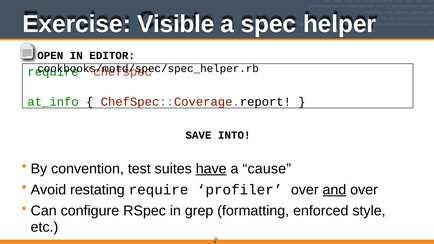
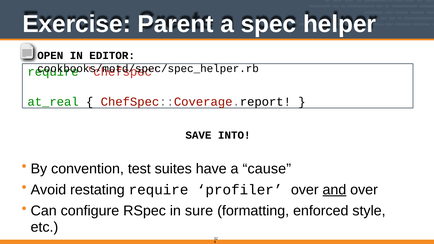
Visible: Visible -> Parent (176, 24)
at_info: at_info -> at_real (53, 102)
have underline: present -> none (211, 169)
grep: grep -> sure (199, 211)
